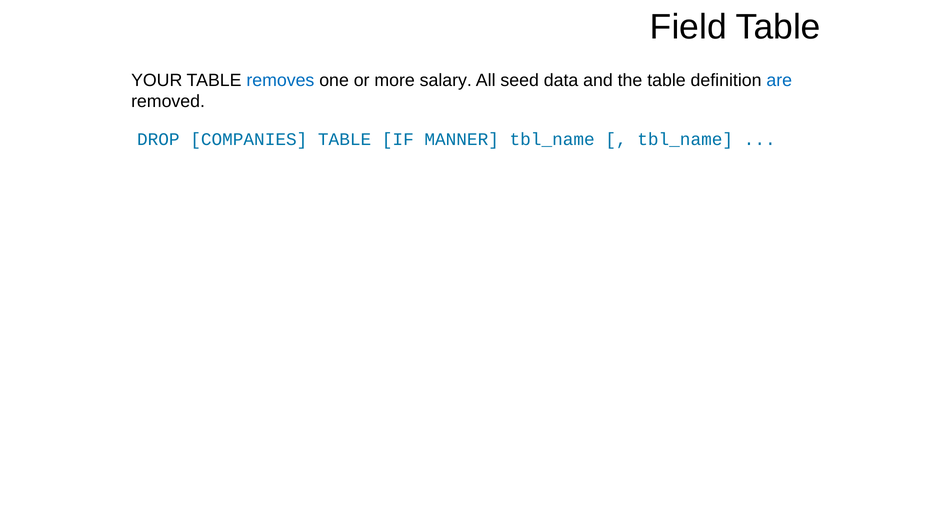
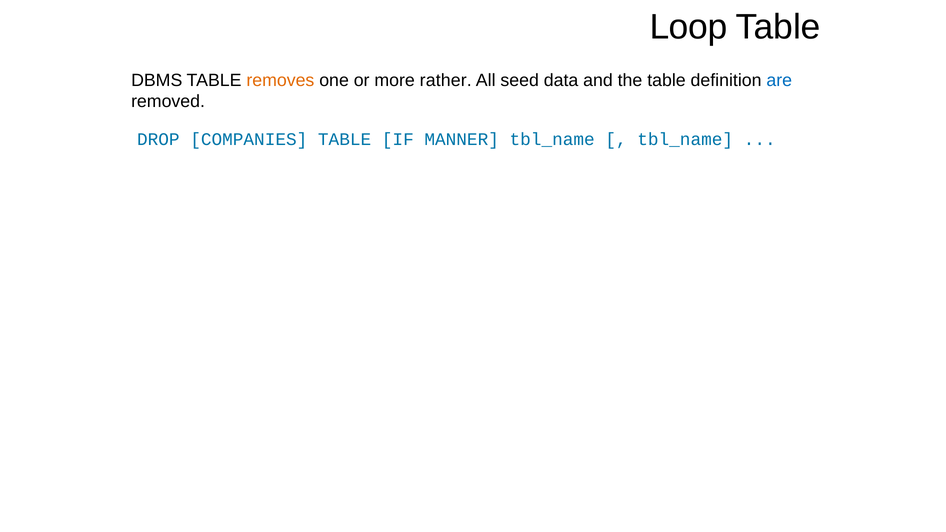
Field: Field -> Loop (689, 27)
YOUR: YOUR -> DBMS (157, 80)
removes colour: blue -> orange (280, 80)
salary: salary -> rather (446, 80)
